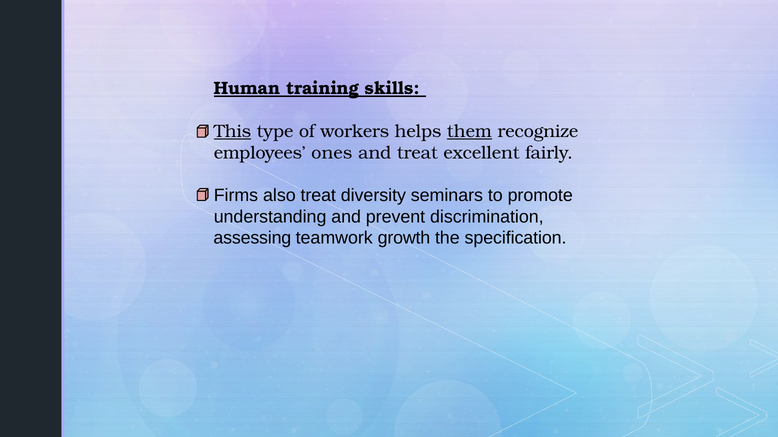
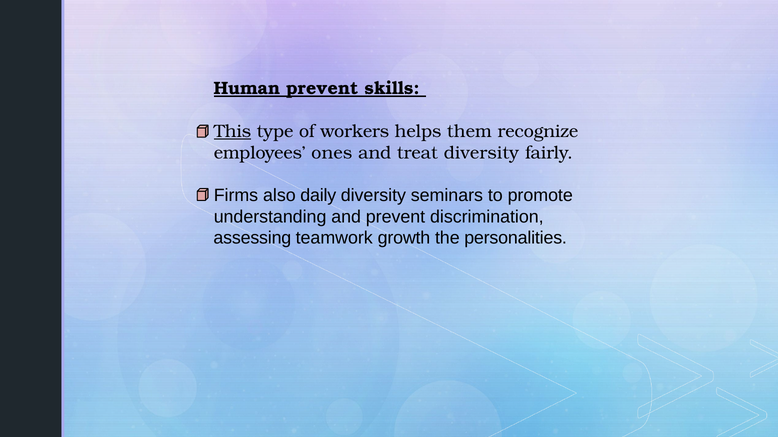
Human training: training -> prevent (322, 89)
them underline: present -> none (469, 132)
treat excellent: excellent -> diversity (481, 153)
also treat: treat -> daily (318, 196)
specification: specification -> personalities (516, 238)
